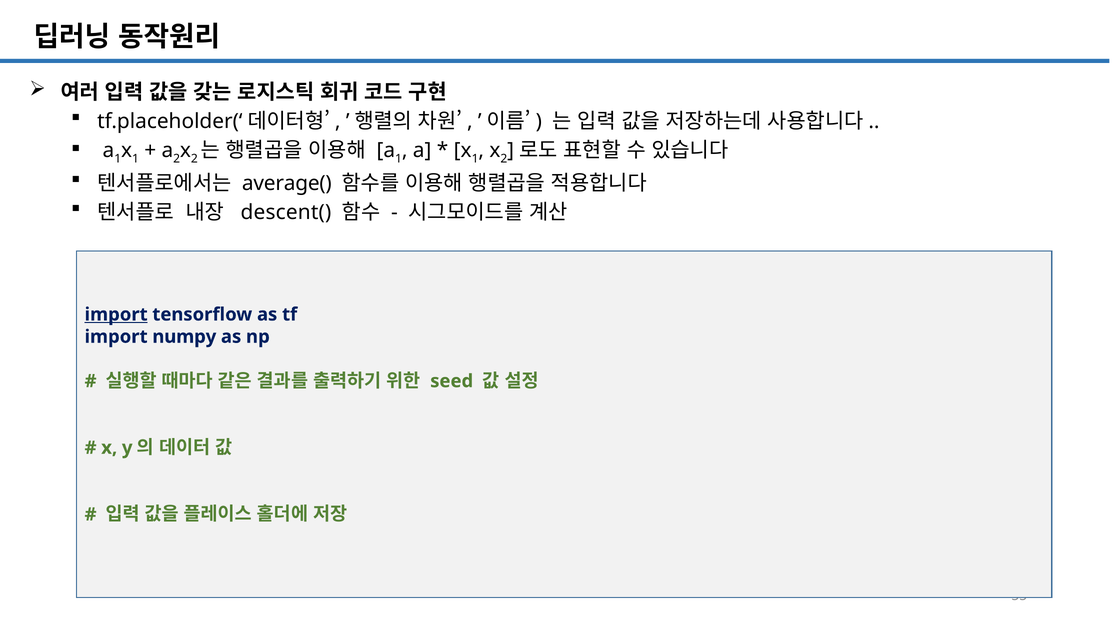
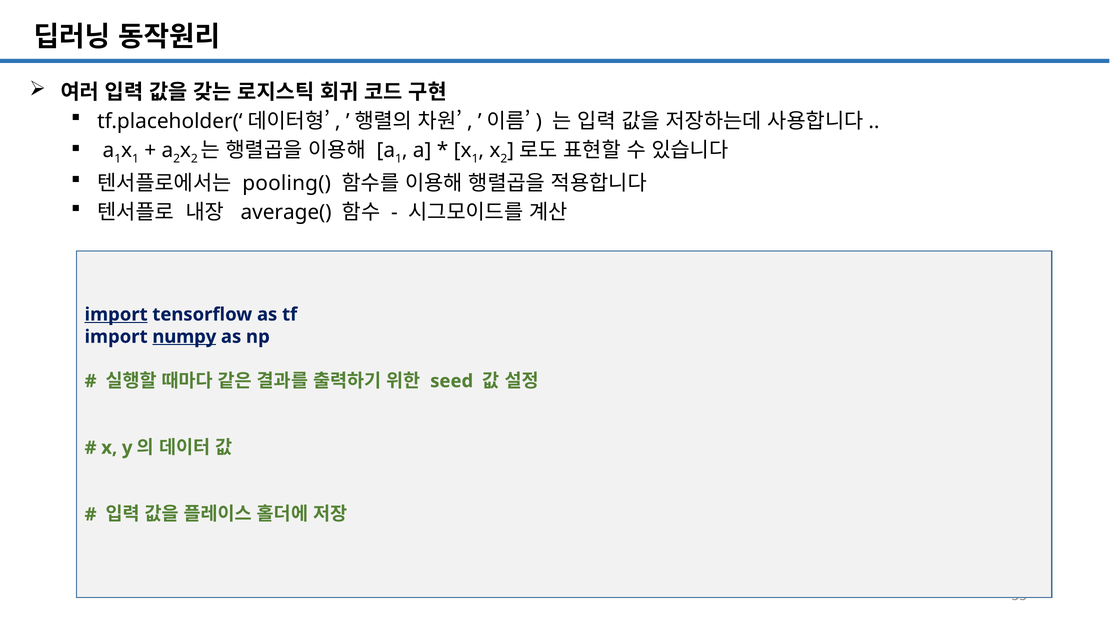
average(: average( -> pooling( (287, 183)
descent(: descent( -> average( (286, 213)
numpy underline: none -> present (184, 337)
